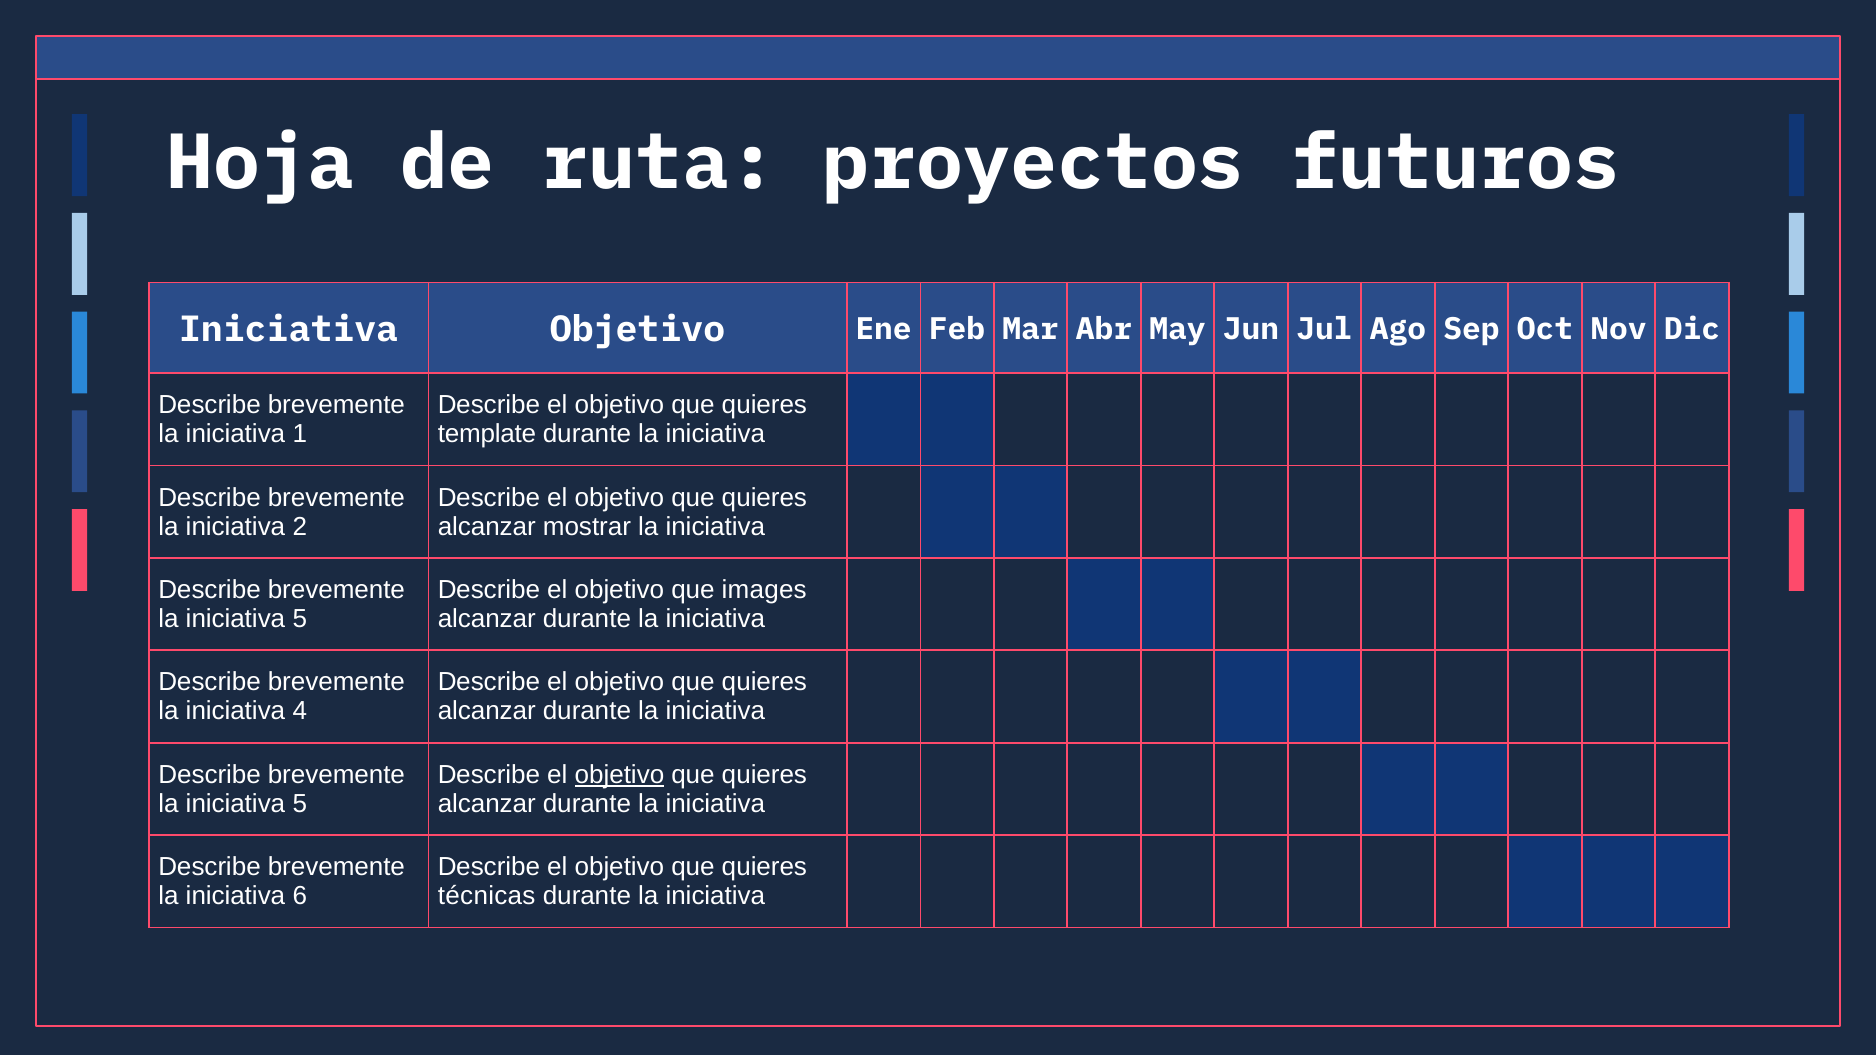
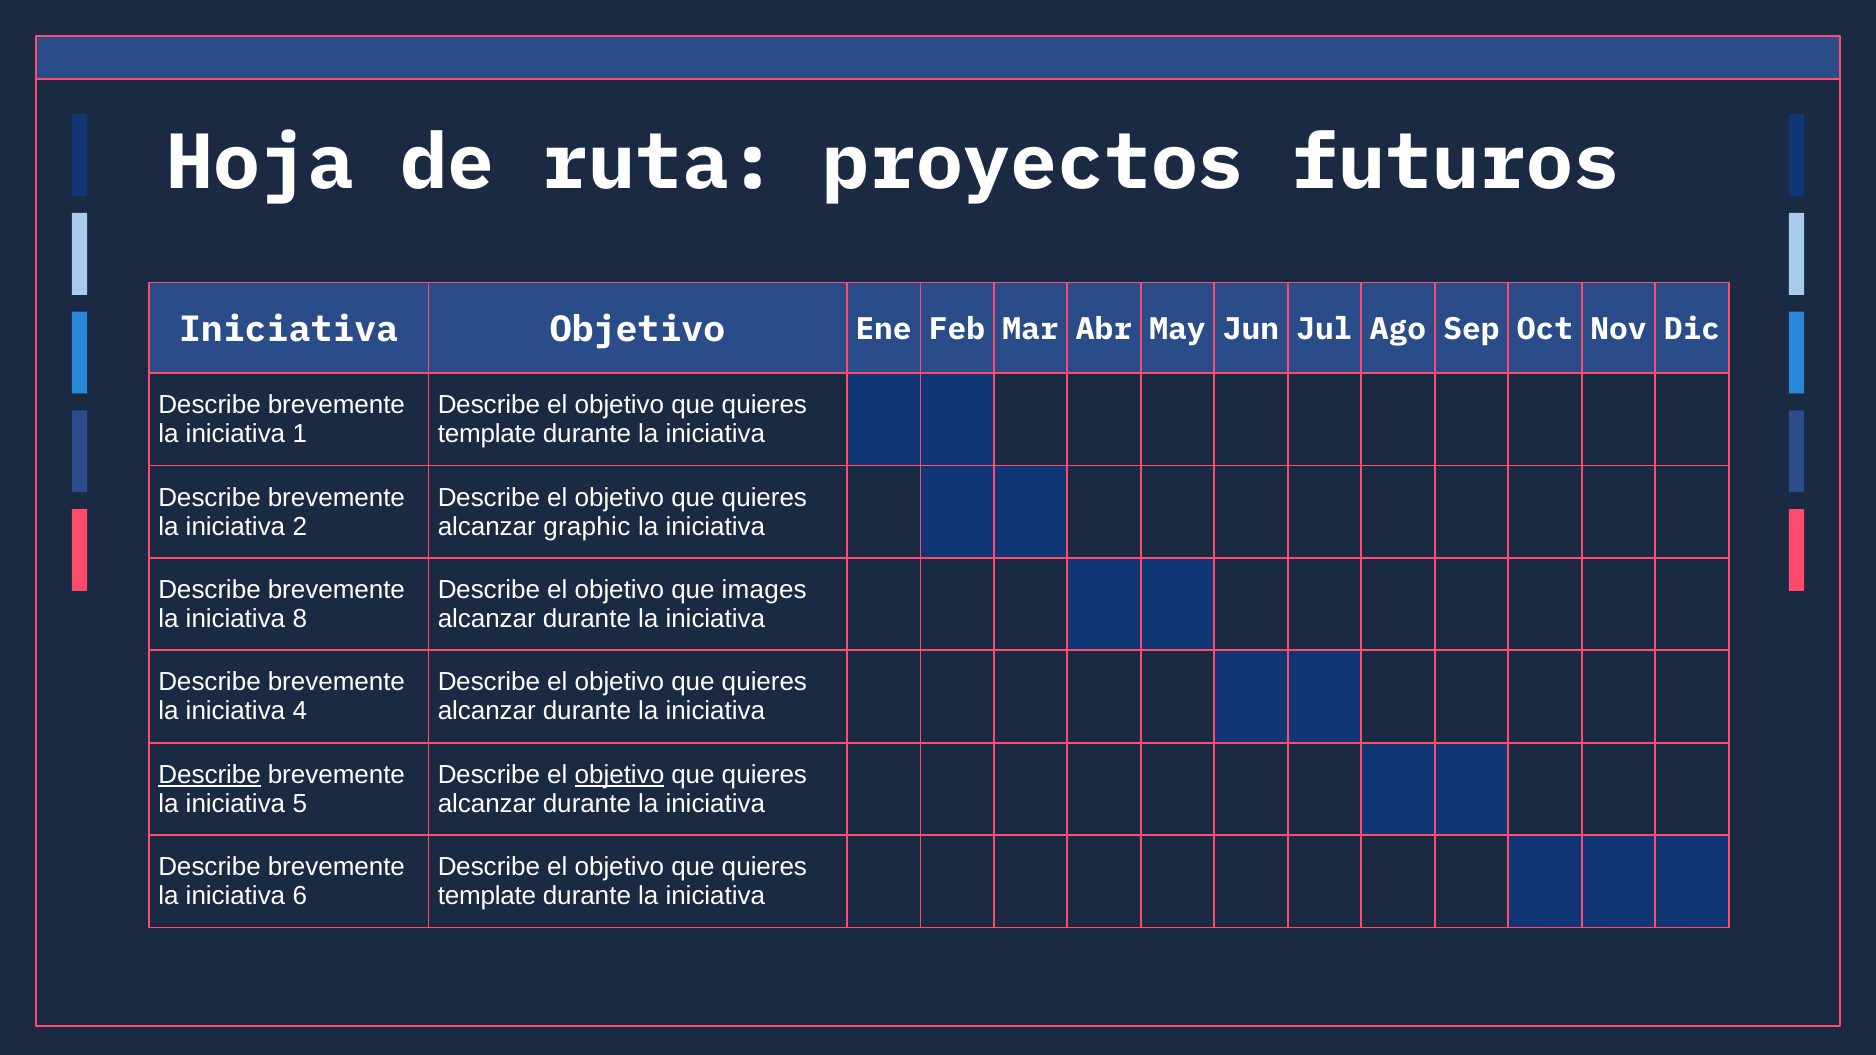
mostrar: mostrar -> graphic (587, 527)
5: 5 -> 8 (300, 619)
Describe underline: none -> present (210, 775)
técnicas: técnicas -> template (487, 897)
